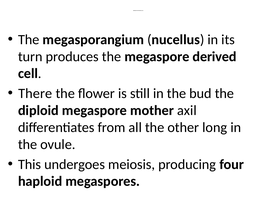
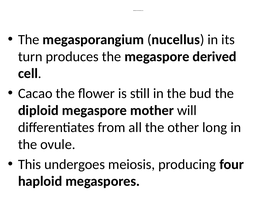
There: There -> Cacao (35, 93)
axil: axil -> will (187, 110)
